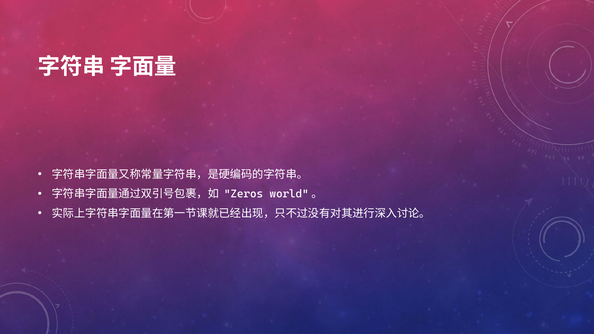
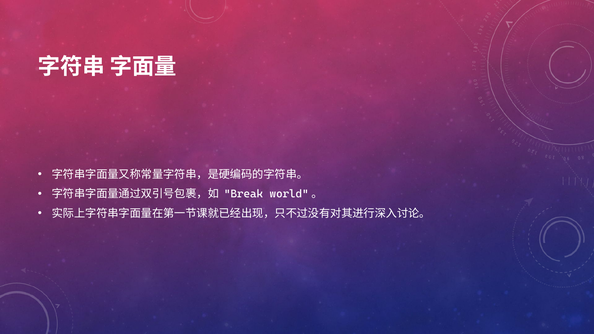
Zeros: Zeros -> Break (244, 194)
